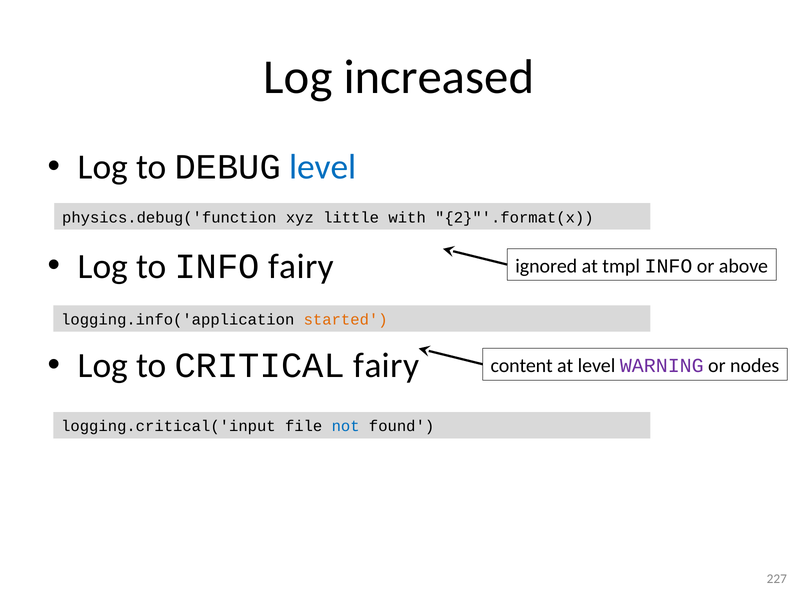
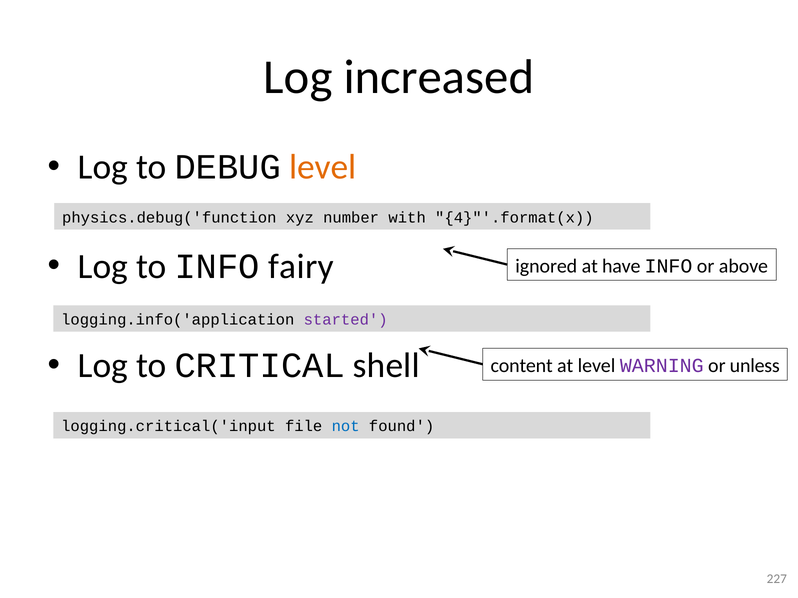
level colour: blue -> orange (323, 167)
little: little -> number (351, 218)
2}"'.format(x: 2}"'.format(x -> 4}"'.format(x (514, 218)
tmpl: tmpl -> have (621, 266)
started colour: orange -> purple (346, 320)
CRITICAL fairy: fairy -> shell (386, 366)
nodes: nodes -> unless (755, 366)
